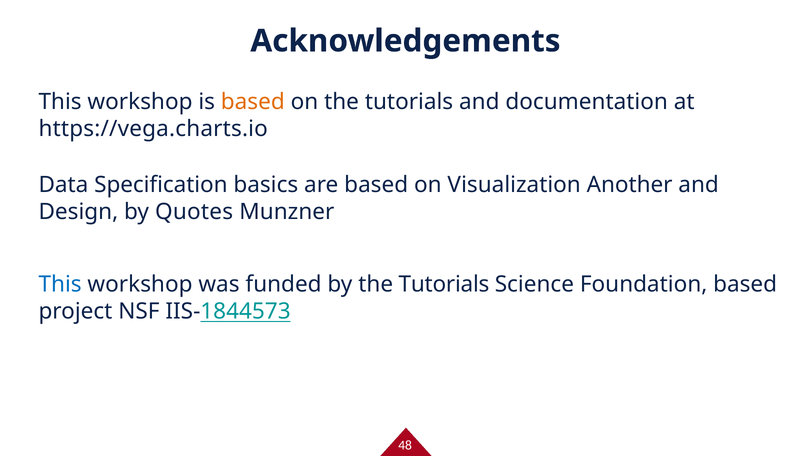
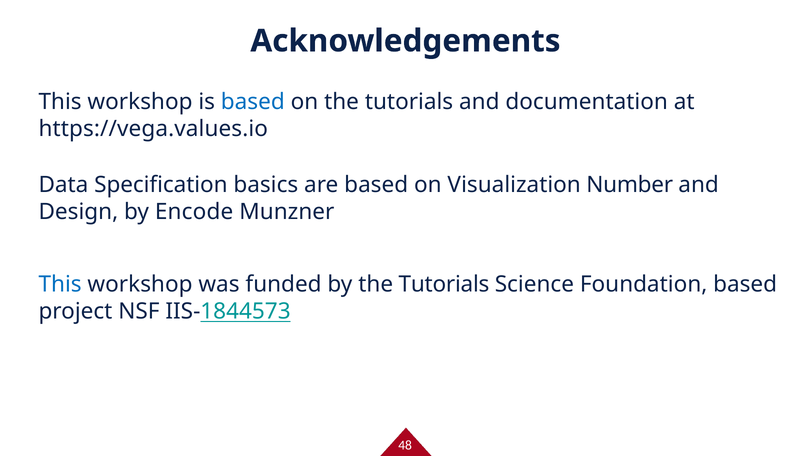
based colour: orange -> blue (253, 102)
https://vega.charts.io: https://vega.charts.io -> https://vega.values.io (153, 129)
Another: Another -> Number (630, 185)
Quotes: Quotes -> Encode (194, 212)
